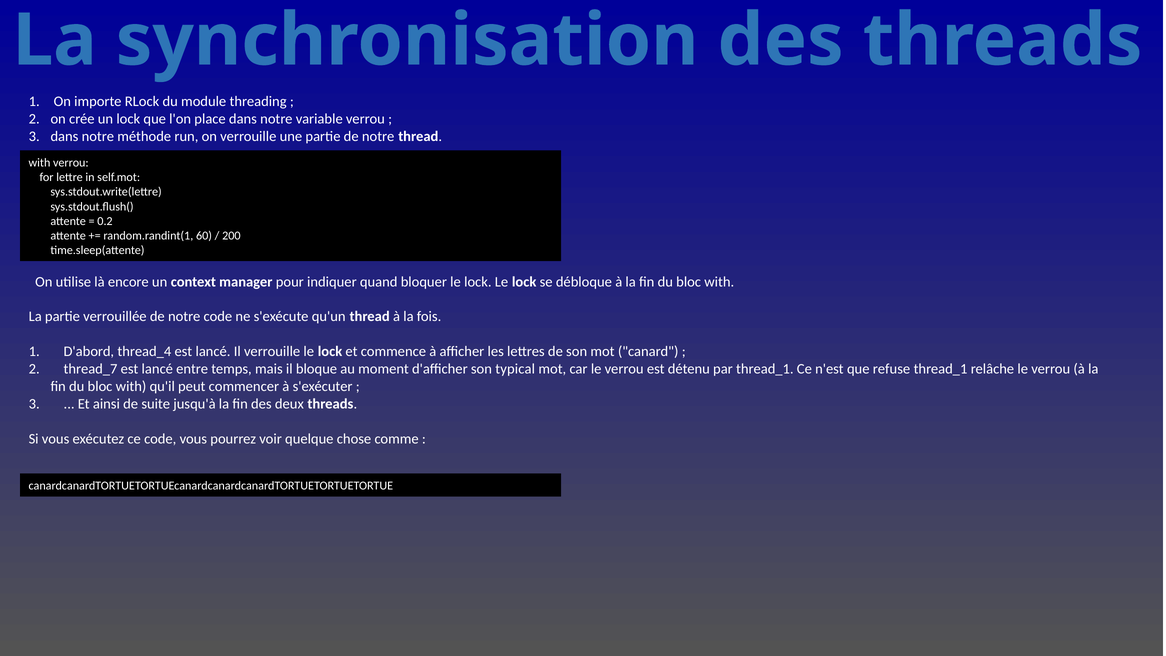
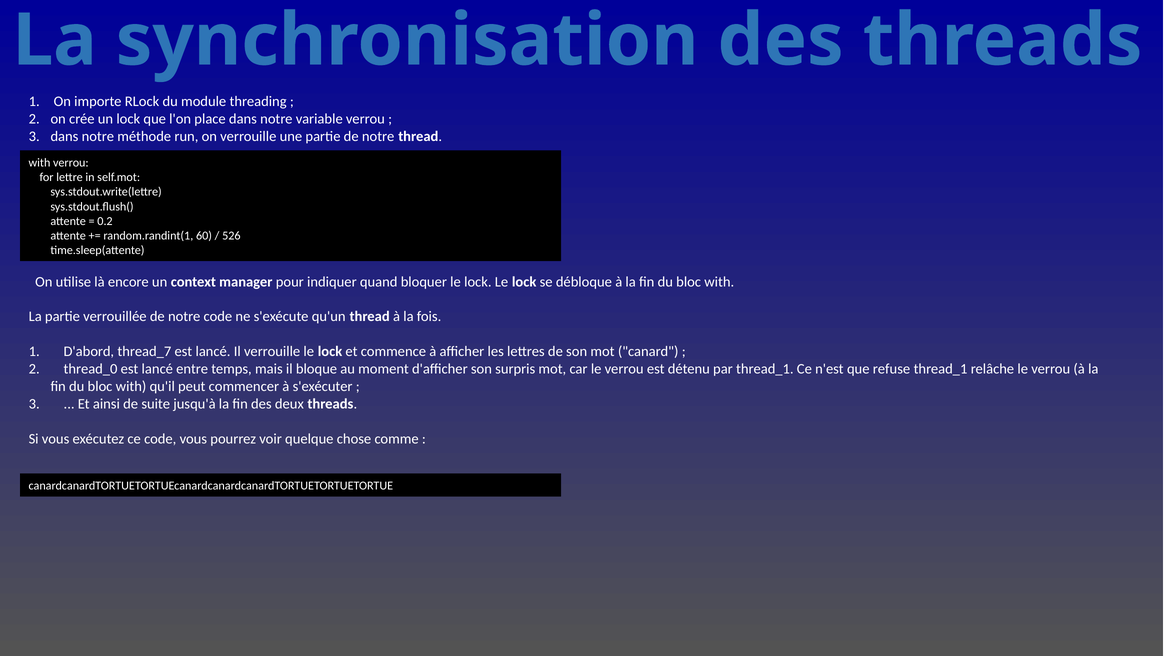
200: 200 -> 526 (231, 236)
thread_4: thread_4 -> thread_7 (144, 352)
thread_7: thread_7 -> thread_0 (91, 369)
typical: typical -> surpris (515, 369)
